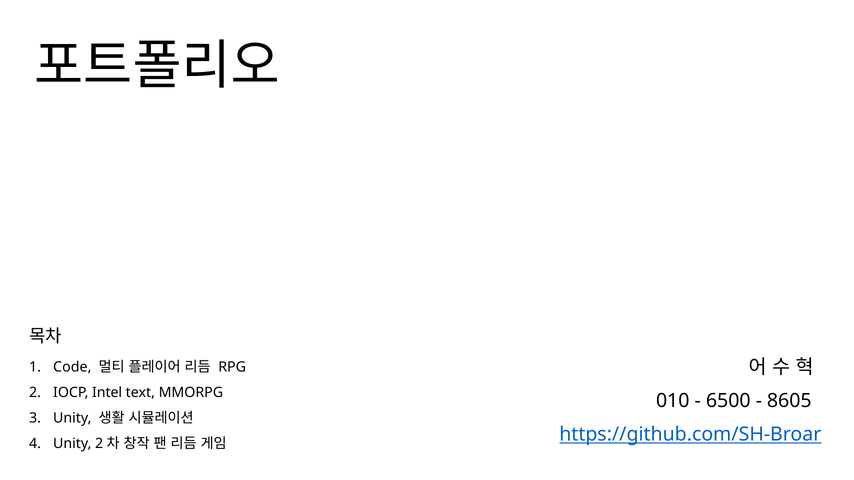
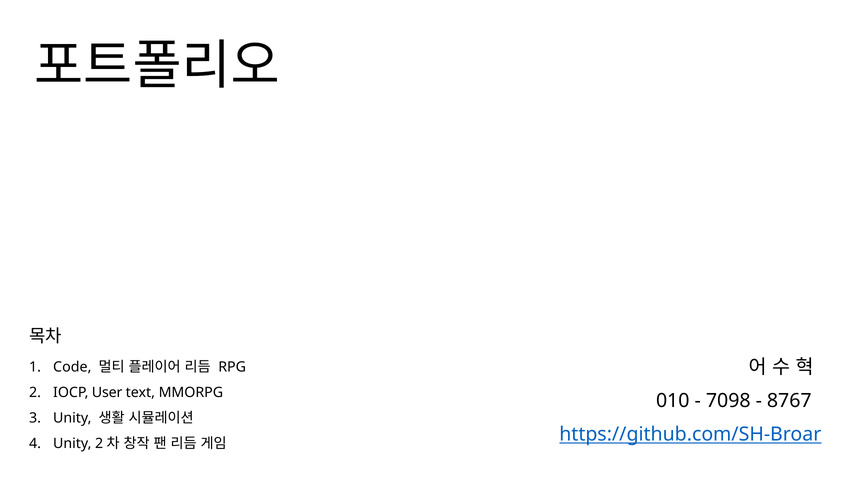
Intel: Intel -> User (107, 393)
6500: 6500 -> 7098 (728, 401)
8605: 8605 -> 8767 (789, 401)
